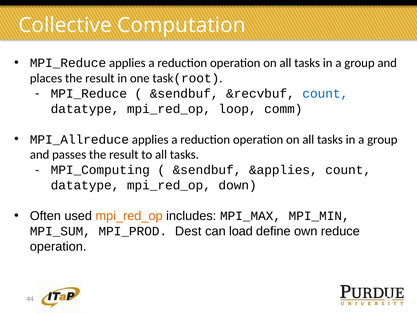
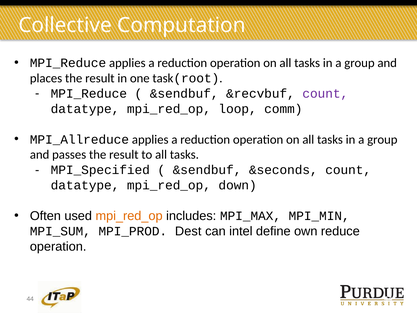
count colour: blue -> purple (325, 94)
MPI_Computing: MPI_Computing -> MPI_Specified (100, 170)
&applies: &applies -> &seconds (283, 170)
load: load -> intel (241, 231)
